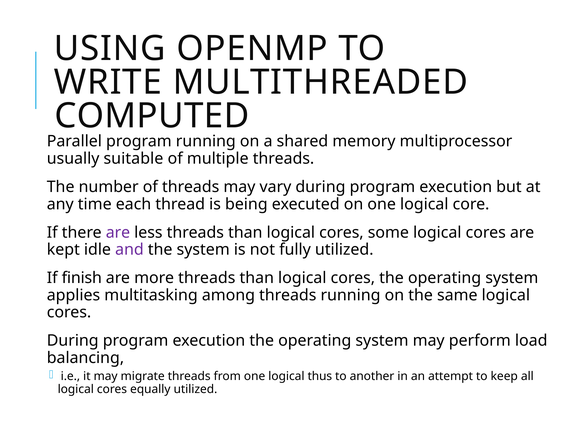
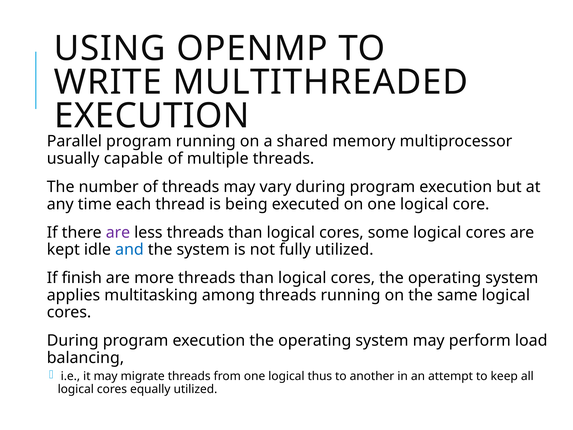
COMPUTED: COMPUTED -> EXECUTION (152, 116)
suitable: suitable -> capable (133, 158)
and colour: purple -> blue (129, 249)
